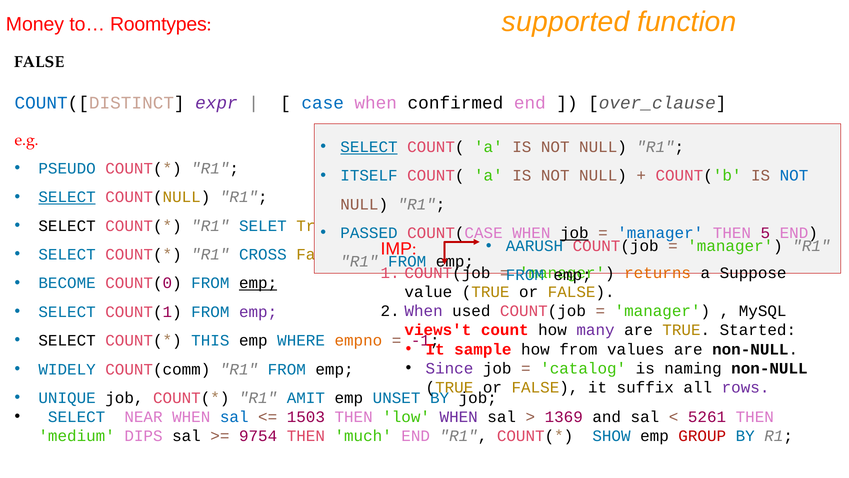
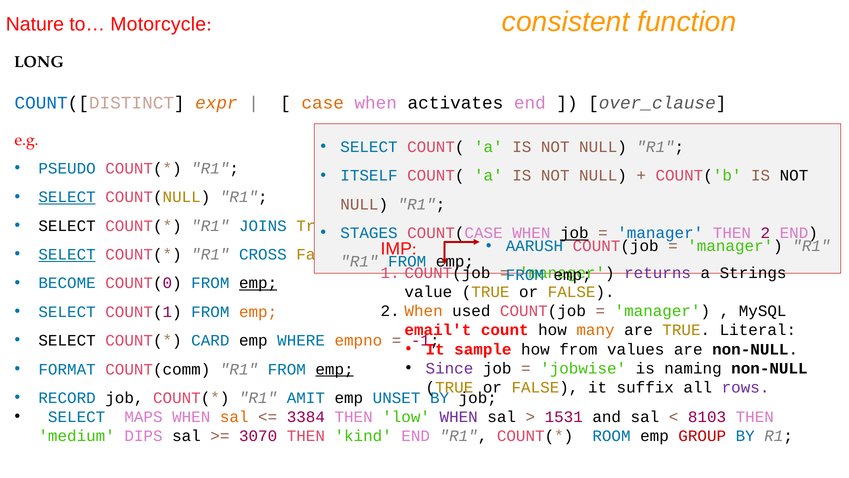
supported: supported -> consistent (566, 22)
Money: Money -> Nature (35, 24)
Roomtypes: Roomtypes -> Motorcycle (158, 24)
FALSE: FALSE -> LONG (39, 62)
expr colour: purple -> orange (216, 103)
case colour: blue -> orange (323, 103)
confirmed: confirmed -> activates (455, 103)
SELECT underline: present -> none (369, 147)
NOT colour: blue -> black (794, 175)
SELET: SELET -> JOINS (263, 226)
PASSED: PASSED -> STAGES (369, 233)
THEN 5: 5 -> 2 (765, 233)
SELECT underline: none -> present (67, 254)
returns colour: orange -> purple (658, 273)
Suppose: Suppose -> Strings (753, 273)
emp colour: purple -> orange (258, 312)
When colour: purple -> orange (424, 311)
views't: views't -> email't (438, 330)
many colour: purple -> orange (596, 330)
Started: Started -> Literal (758, 330)
THIS: THIS -> CARD (210, 340)
catalog: catalog -> jobwise (583, 368)
WIDELY: WIDELY -> FORMAT (67, 369)
emp underline: none -> present (335, 369)
UNIQUE: UNIQUE -> RECORD (67, 398)
NEAR: NEAR -> MAPS (143, 417)
sal colour: blue -> orange (234, 417)
1503: 1503 -> 3384 (306, 417)
1369: 1369 -> 1531 (564, 417)
5261: 5261 -> 8103 (707, 417)
9754: 9754 -> 3070 (258, 436)
much: much -> kind (363, 436)
SHOW: SHOW -> ROOM (611, 436)
